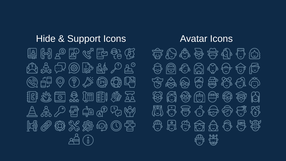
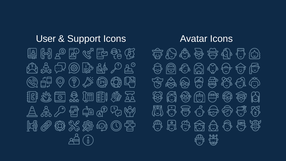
Hide: Hide -> User (46, 39)
